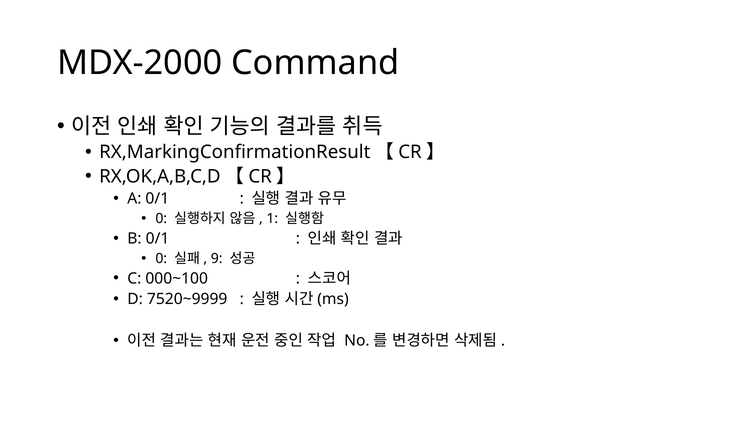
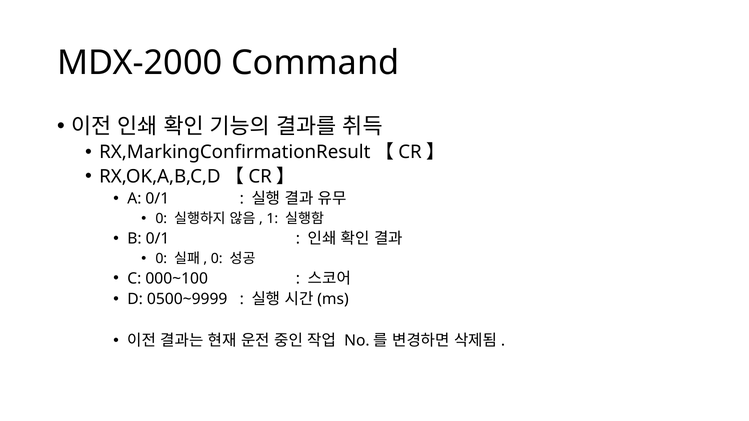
9: 9 -> 0 (217, 259)
7520~9999: 7520~9999 -> 0500~9999 (187, 299)
